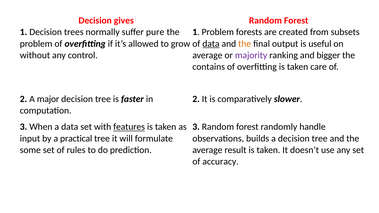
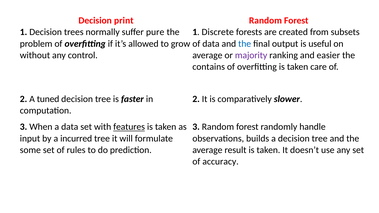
gives: gives -> print (124, 21)
1 Problem: Problem -> Discrete (218, 32)
data underline: present -> none (211, 44)
the colour: orange -> blue (245, 44)
bigger: bigger -> easier (328, 55)
major: major -> tuned (48, 99)
practical: practical -> incurred (76, 139)
